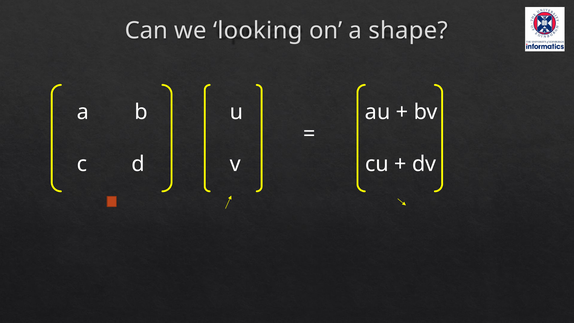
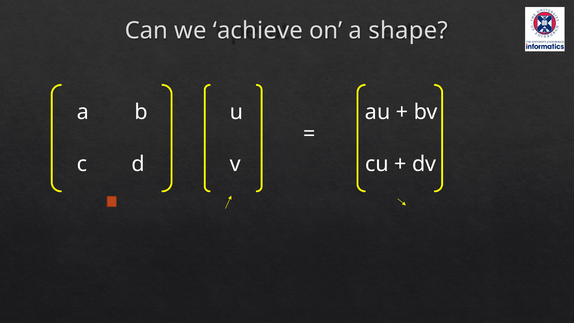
looking: looking -> achieve (258, 30)
